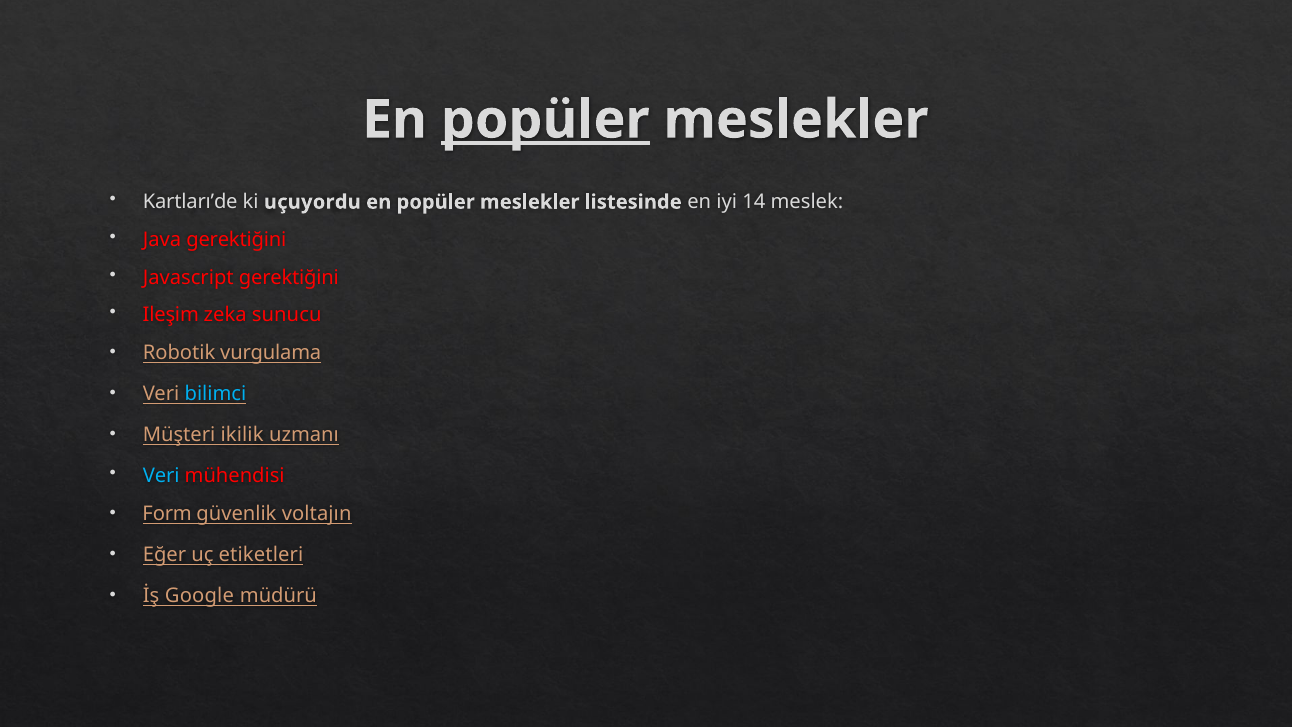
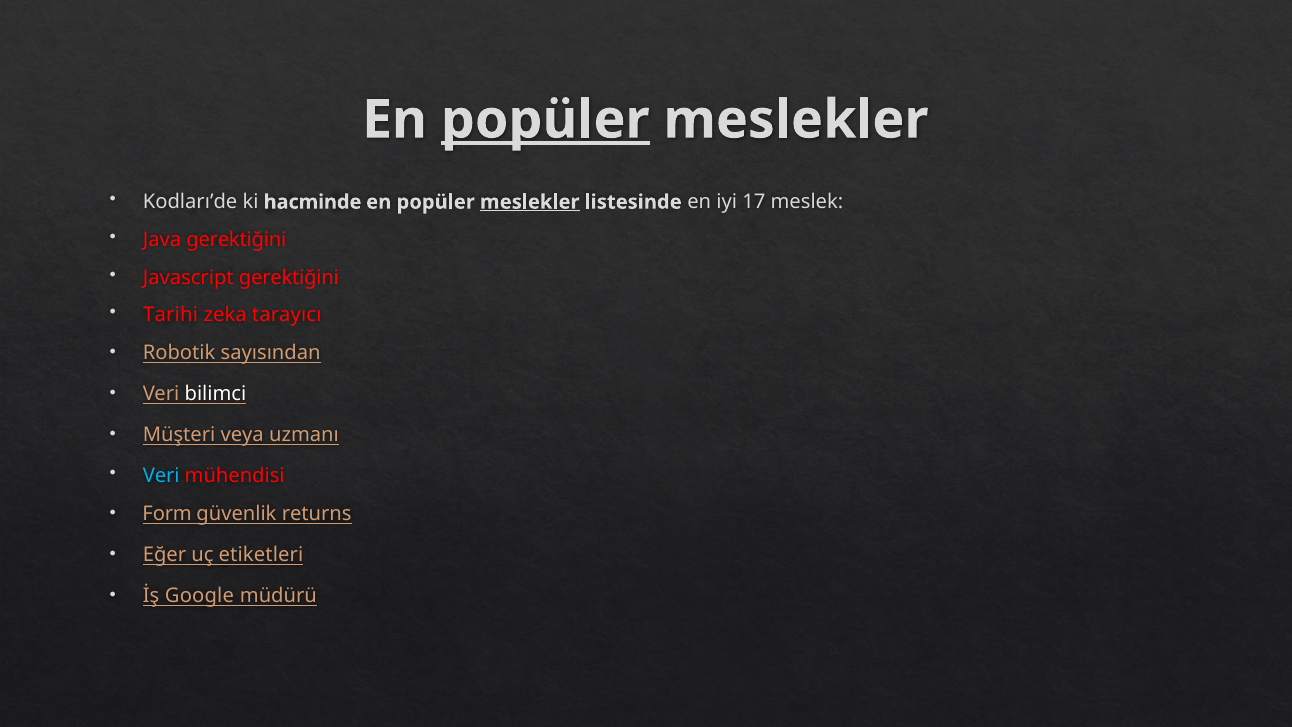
Kartları’de: Kartları’de -> Kodları’de (190, 202)
uçuyordu: uçuyordu -> hacminde (313, 202)
meslekler underline: none -> present (530, 202)
14: 14 -> 17 (754, 202)
Ileşim: Ileşim -> Tarihi (171, 315)
sunucu: sunucu -> tarayıcı (287, 315)
vurgulama: vurgulama -> sayısından (271, 353)
bilimci colour: light blue -> white (215, 394)
ikilik: ikilik -> veya (242, 435)
voltajın: voltajın -> returns (317, 514)
